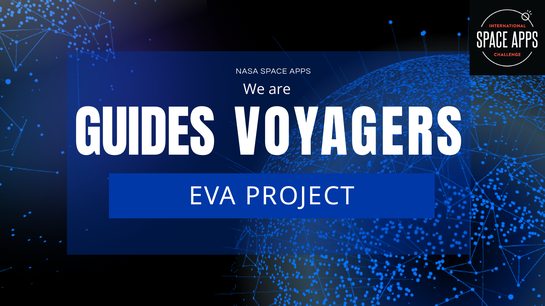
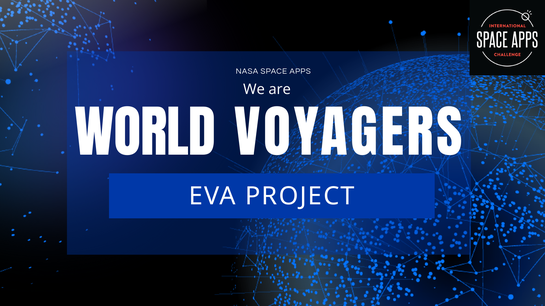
GUIDES: GUIDES -> WORLD (145, 137)
